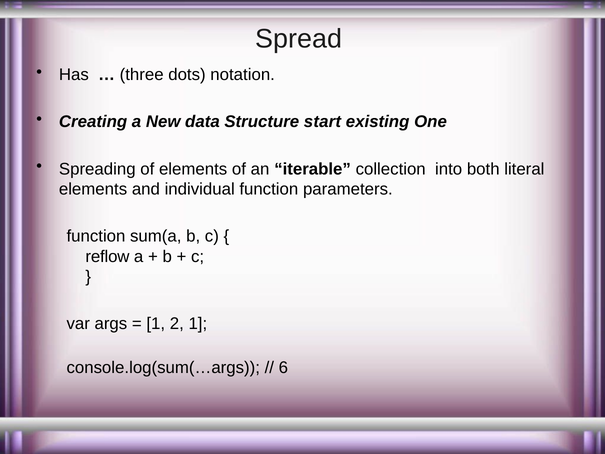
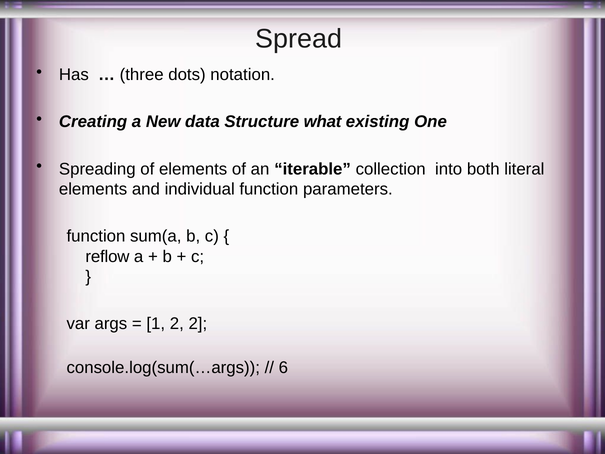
start: start -> what (323, 122)
2 1: 1 -> 2 (198, 324)
